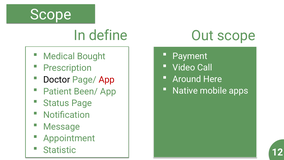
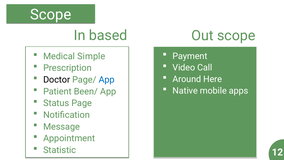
define: define -> based (108, 35)
Bought: Bought -> Simple (91, 56)
App colour: red -> blue (107, 80)
